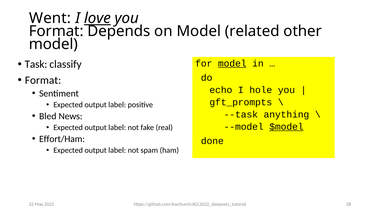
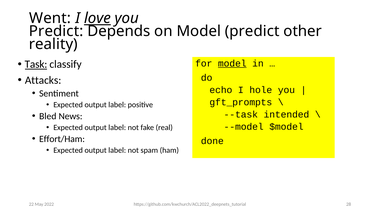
Format: Format -> Predict (56, 31)
Model related: related -> predict (252, 31)
model: model -> reality (53, 44)
Task underline: none -> present (36, 64)
Format: Format -> Attacks (43, 80)
anything: anything -> intended (286, 114)
$model underline: present -> none (286, 127)
